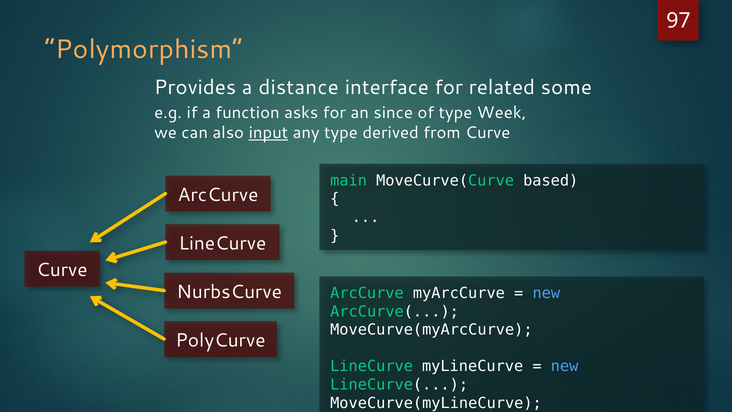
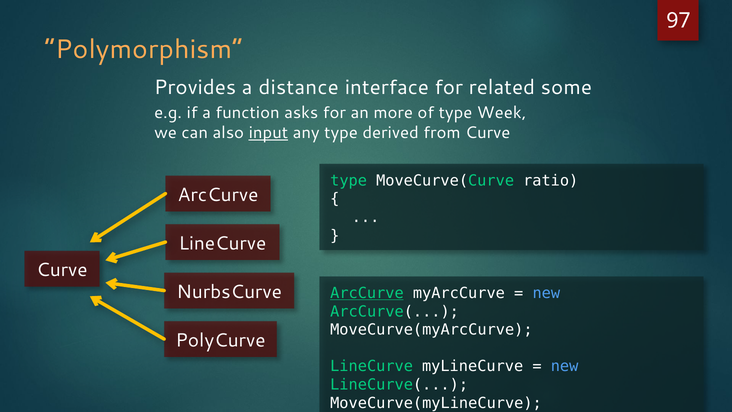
since: since -> more (393, 113)
main: main -> type (349, 180)
based: based -> ratio (551, 180)
ArcCurve underline: none -> present (367, 293)
